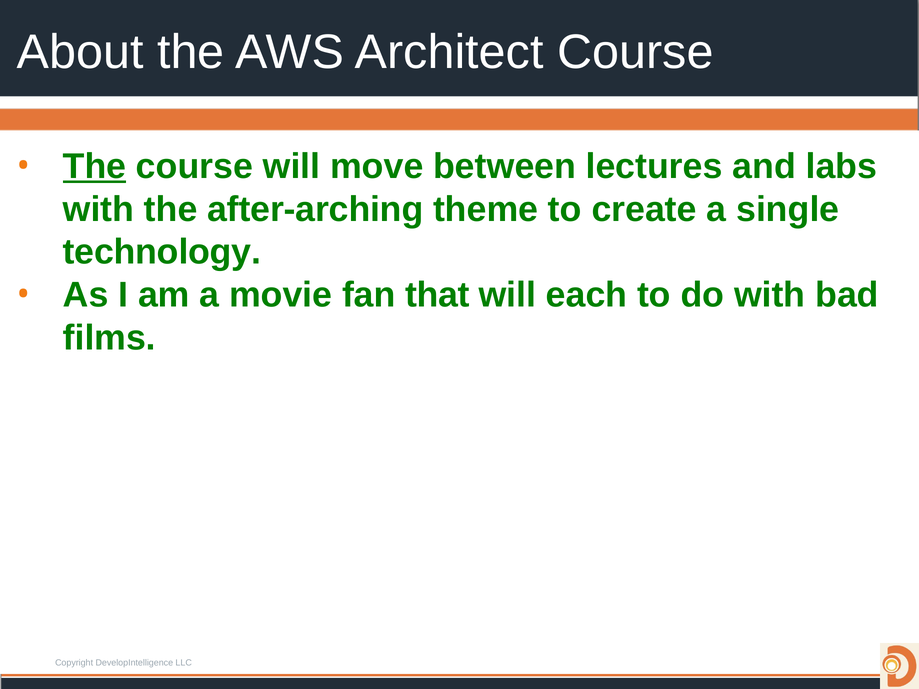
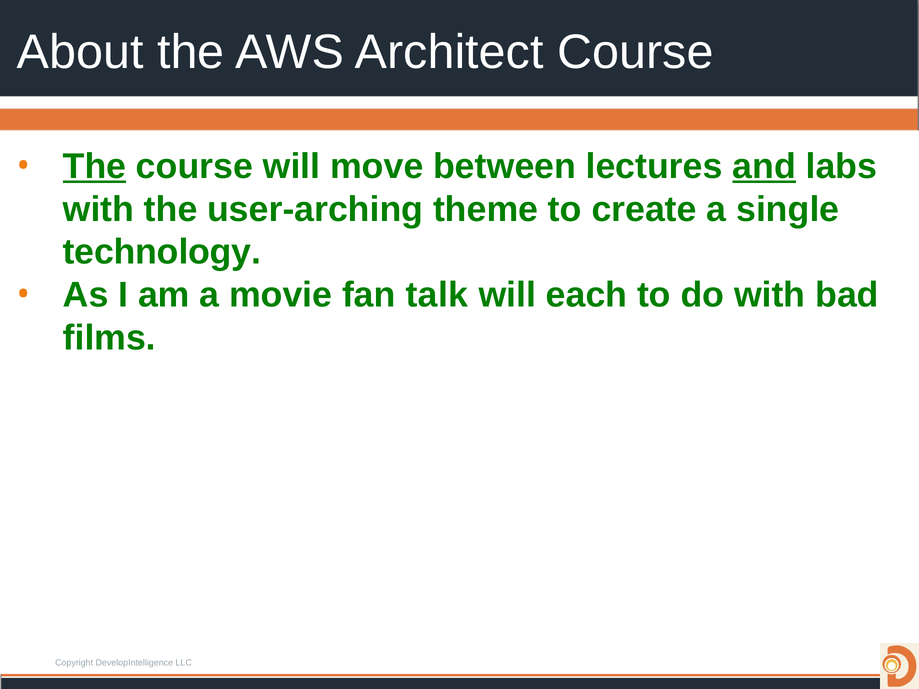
and underline: none -> present (764, 166)
after-arching: after-arching -> user-arching (315, 209)
that: that -> talk (437, 295)
